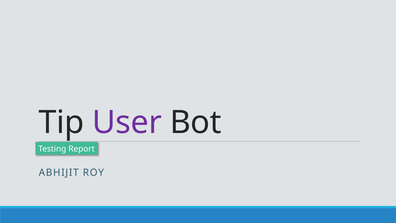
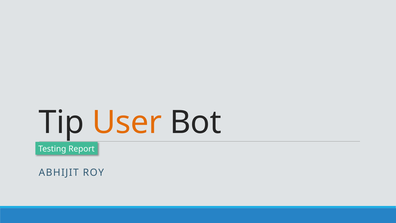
User colour: purple -> orange (127, 122)
